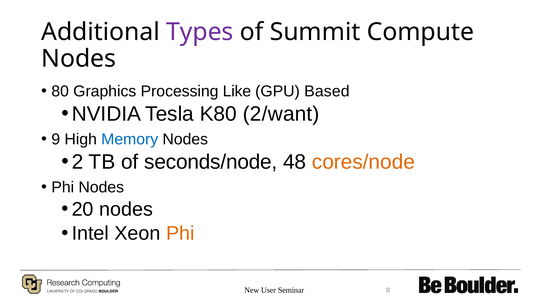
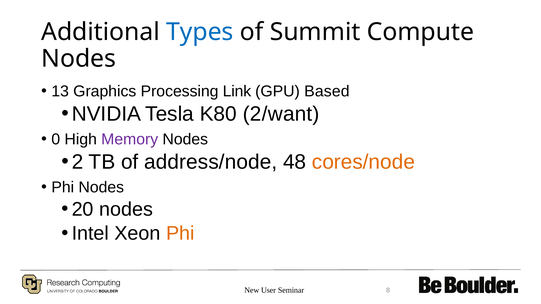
Types colour: purple -> blue (200, 32)
80: 80 -> 13 (60, 91)
Like: Like -> Link (237, 91)
9: 9 -> 0 (56, 139)
Memory colour: blue -> purple (130, 139)
seconds/node: seconds/node -> address/node (211, 162)
